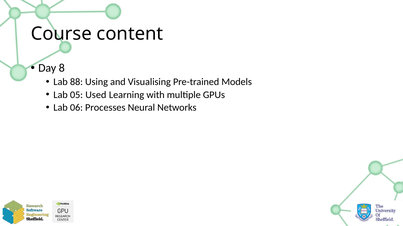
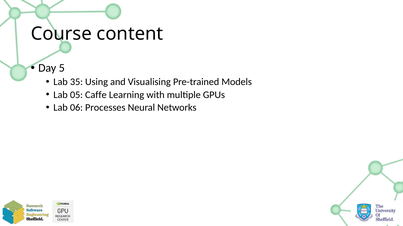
8: 8 -> 5 (62, 68)
88: 88 -> 35 (76, 82)
Used: Used -> Caffe (96, 95)
